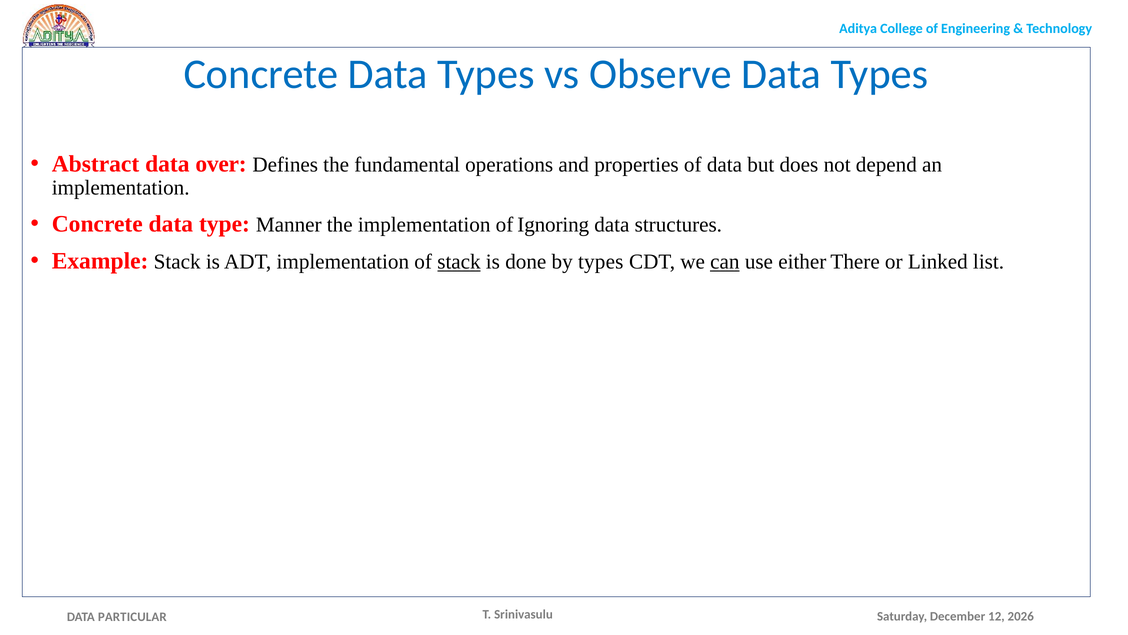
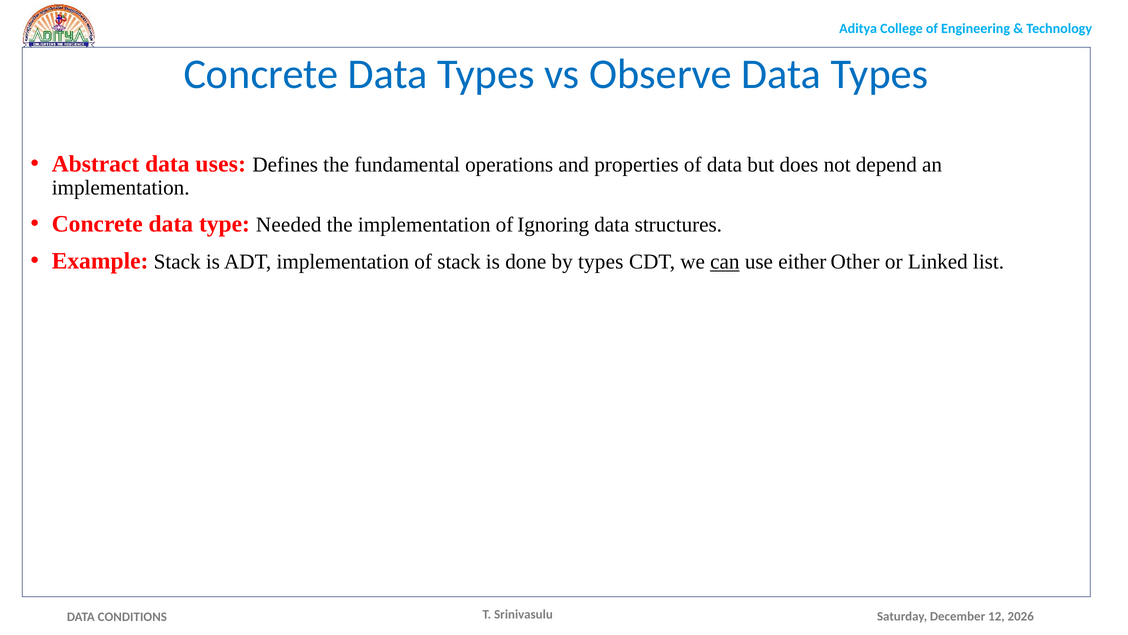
over: over -> uses (221, 164)
Manner: Manner -> Needed (289, 224)
stack underline: present -> none (459, 262)
There: There -> Other (855, 262)
PARTICULAR: PARTICULAR -> CONDITIONS (132, 616)
